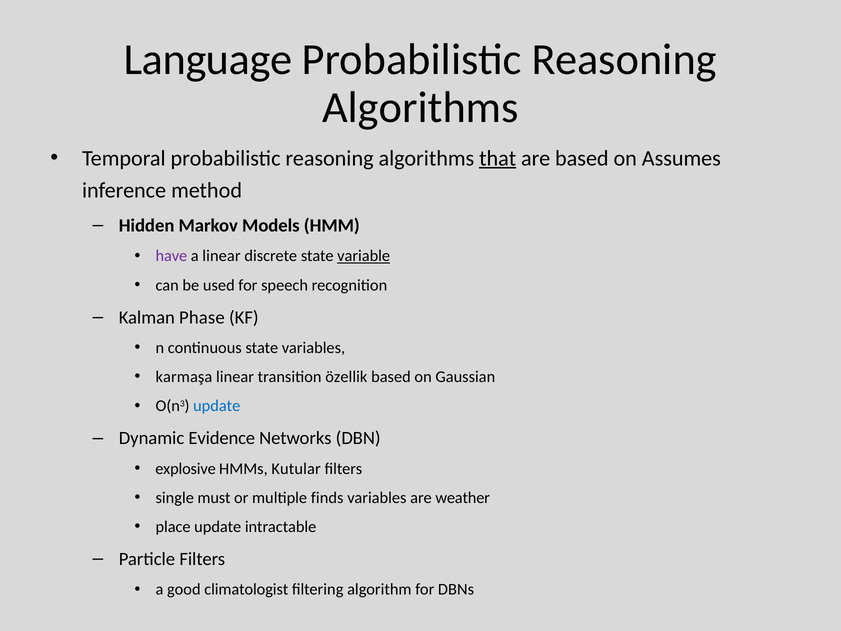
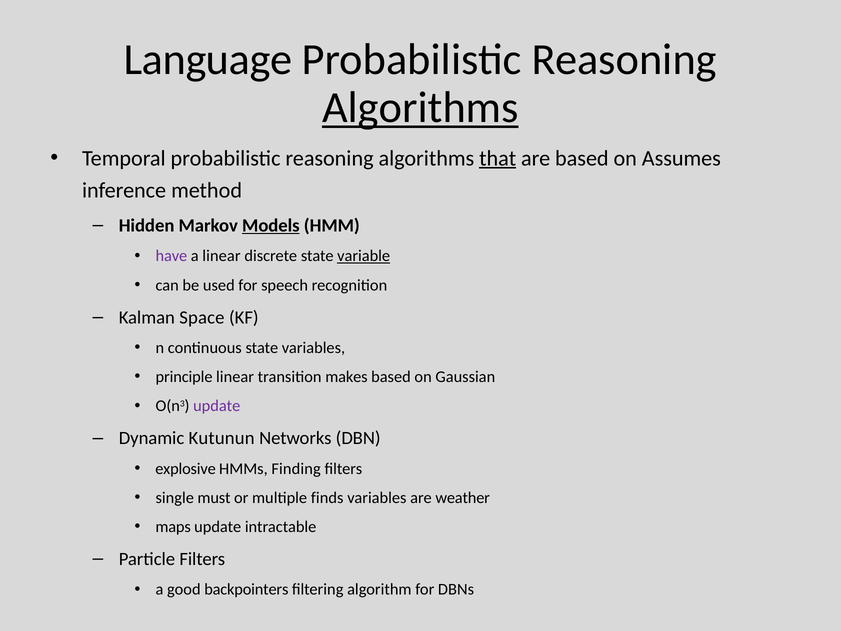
Algorithms underline: none -> present (420, 108)
Models underline: none -> present (271, 226)
Phase: Phase -> Space (202, 317)
karmaşa: karmaşa -> principle (184, 377)
özellik: özellik -> makes (346, 377)
update colour: blue -> purple (217, 406)
Evidence: Evidence -> Kutunun (222, 438)
Kutular: Kutular -> Finding (296, 468)
place: place -> maps (173, 527)
climatologist: climatologist -> backpointers (246, 589)
